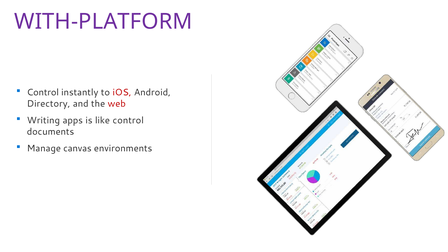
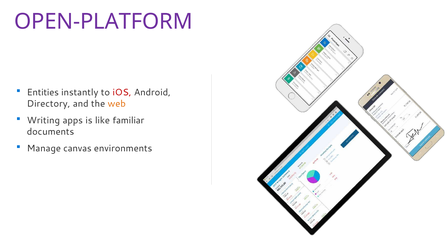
WITH-PLATFORM: WITH-PLATFORM -> OPEN-PLATFORM (103, 22)
Control: Control -> Entities (43, 92)
web colour: red -> orange (117, 104)
like control: control -> familiar (128, 120)
